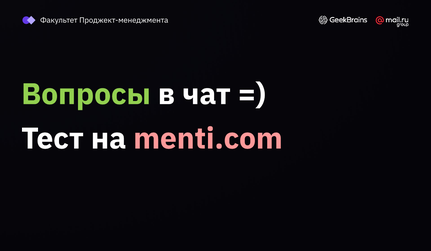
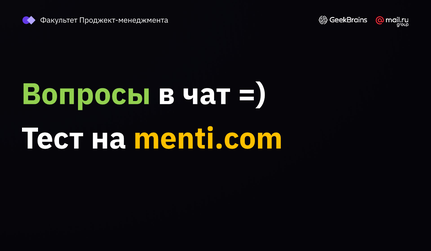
menti.com colour: pink -> yellow (208, 139)
